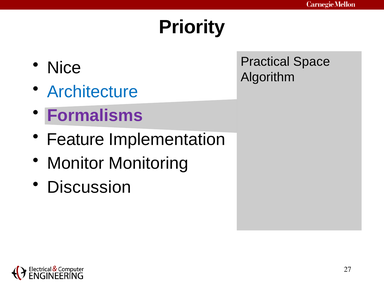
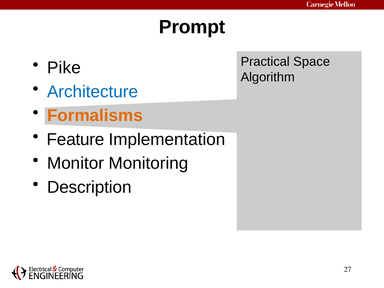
Priority: Priority -> Prompt (192, 27)
Nice: Nice -> Pike (64, 68)
Formalisms colour: purple -> orange (95, 116)
Discussion: Discussion -> Description (89, 187)
